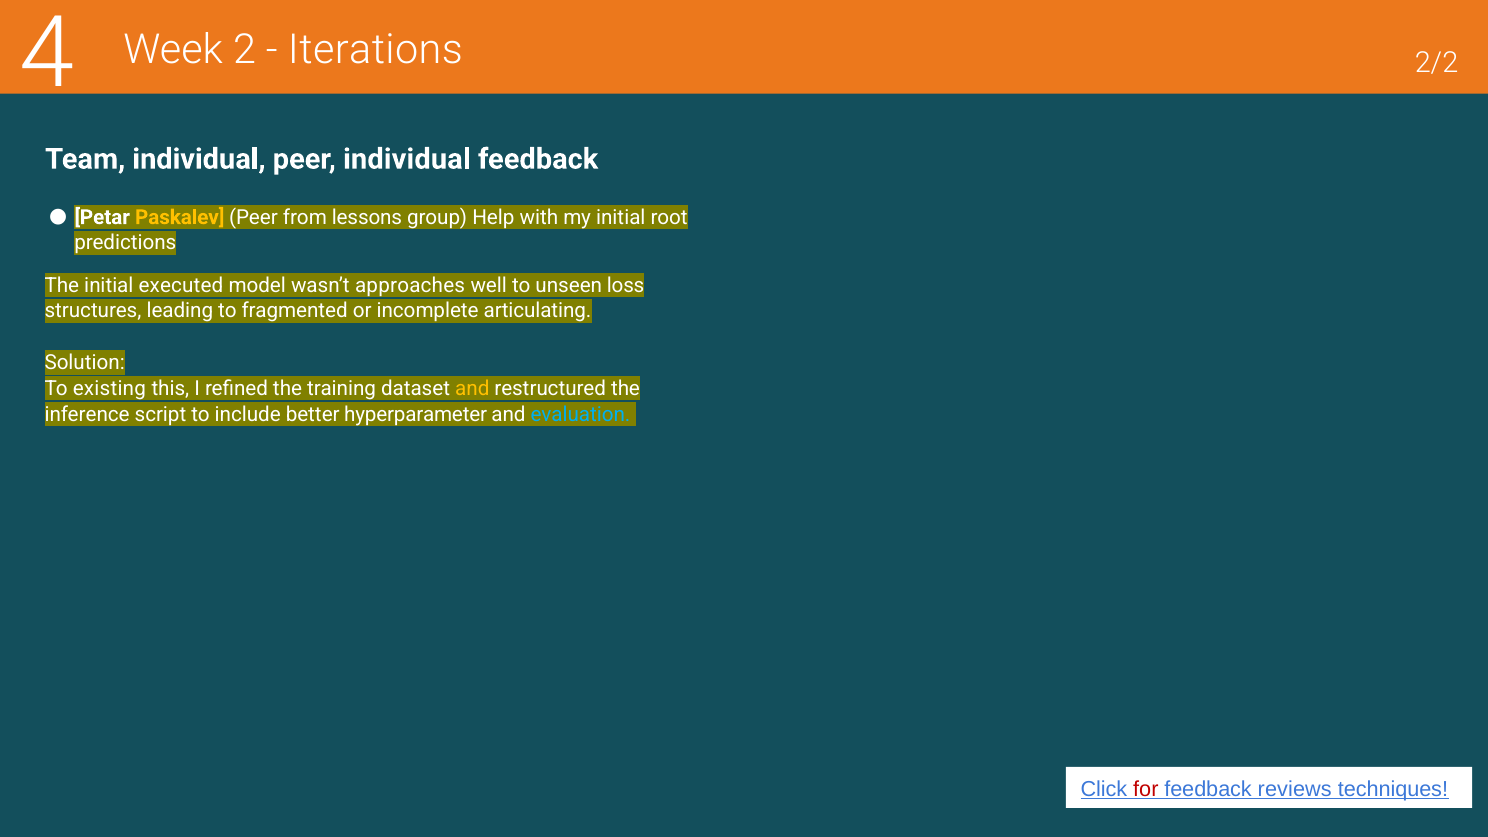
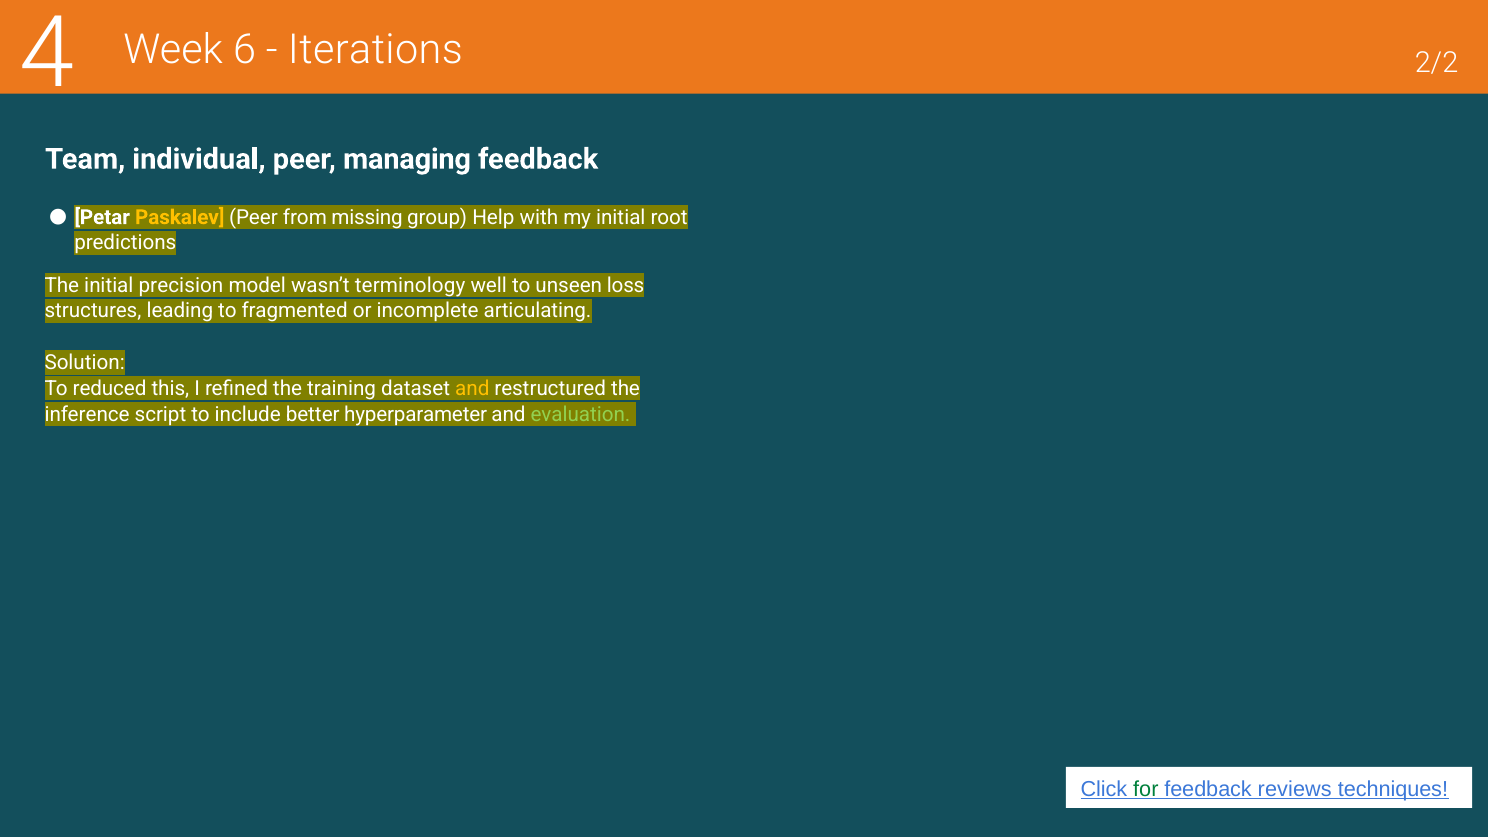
2: 2 -> 6 (245, 49)
peer individual: individual -> managing (407, 159)
lessons: lessons -> missing (367, 217)
executed: executed -> precision (181, 285)
approaches: approaches -> terminology (410, 285)
existing: existing -> reduced (110, 388)
evaluation colour: light blue -> light green (580, 414)
for colour: red -> green (1146, 789)
